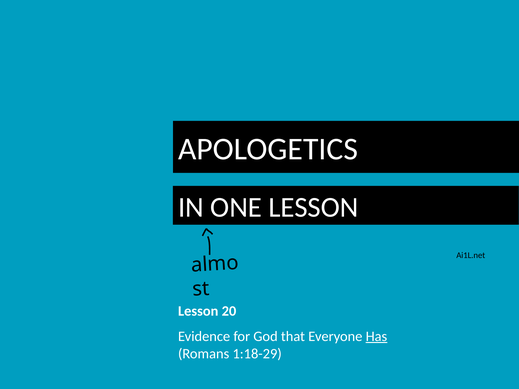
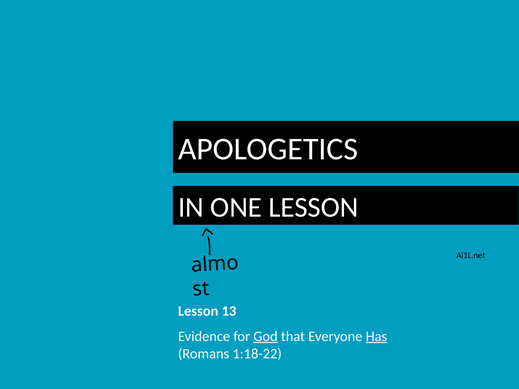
20: 20 -> 13 (229, 311)
God underline: none -> present (266, 337)
1:18-29: 1:18-29 -> 1:18-22 (257, 354)
